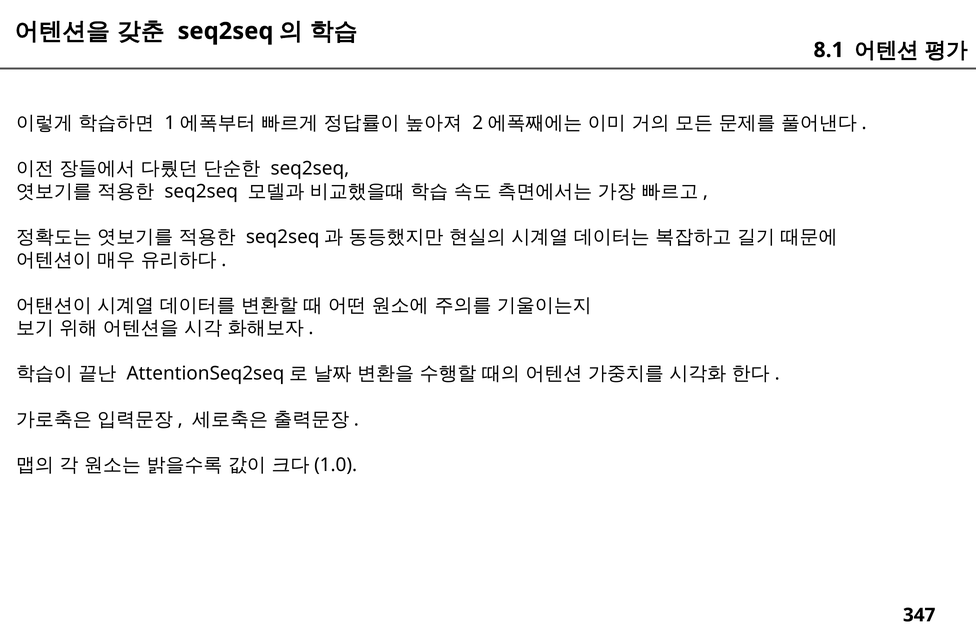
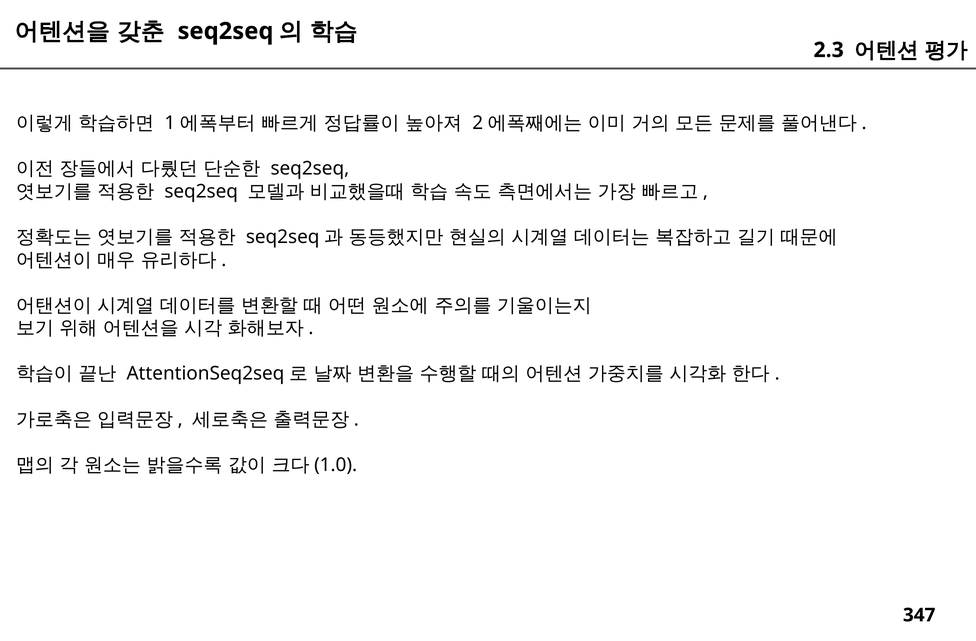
8.1: 8.1 -> 2.3 (829, 50)
